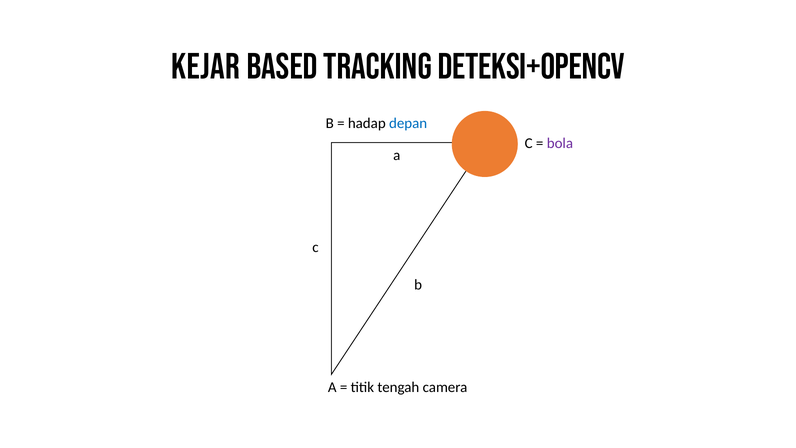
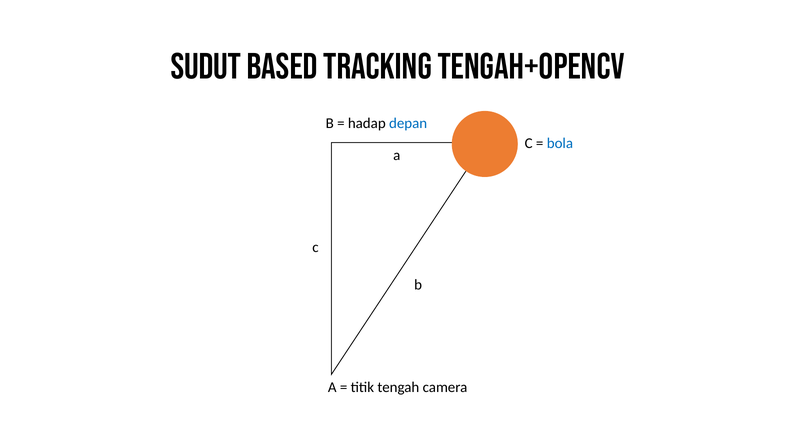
Kejar: Kejar -> Sudut (206, 67)
Deteksi+Opencv: Deteksi+Opencv -> Tengah+Opencv (531, 67)
bola colour: purple -> blue (560, 143)
